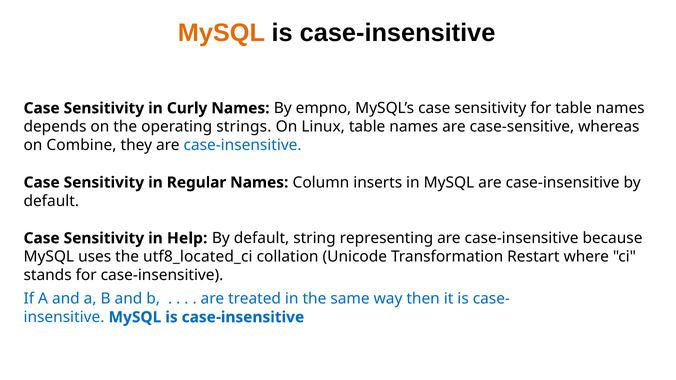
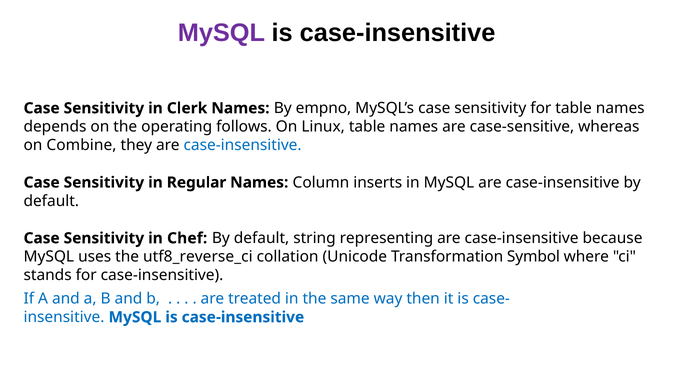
MySQL colour: orange -> purple (221, 33)
Curly: Curly -> Clerk (187, 108)
strings: strings -> follows (244, 127)
Help: Help -> Chef (187, 238)
utf8_located_ci: utf8_located_ci -> utf8_reverse_ci (198, 257)
Restart: Restart -> Symbol (533, 257)
